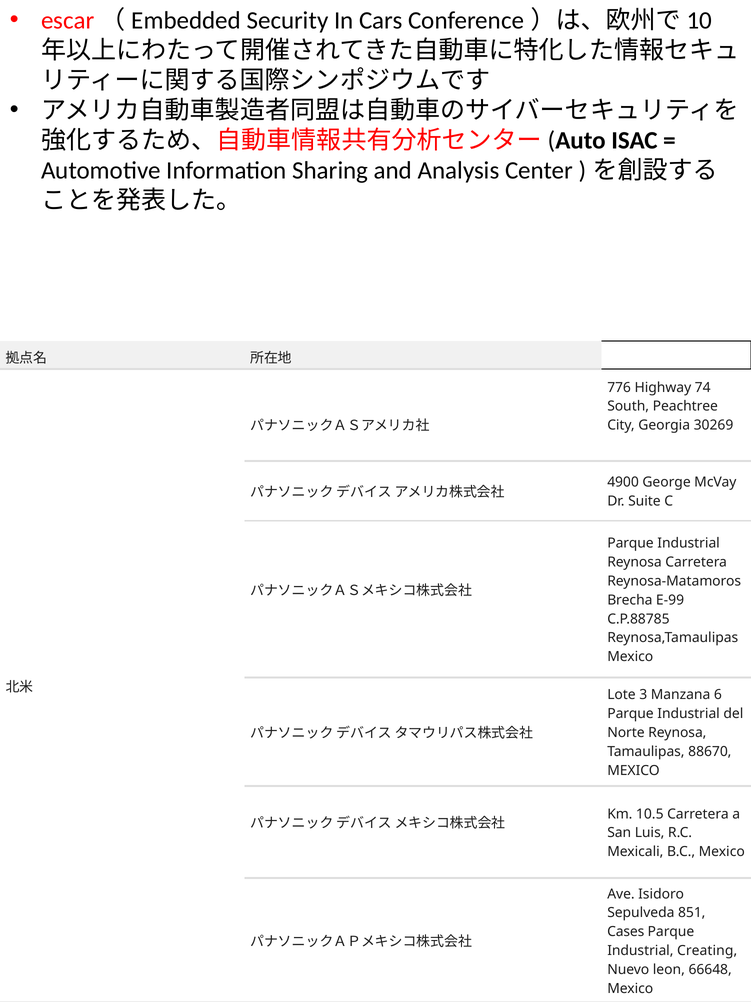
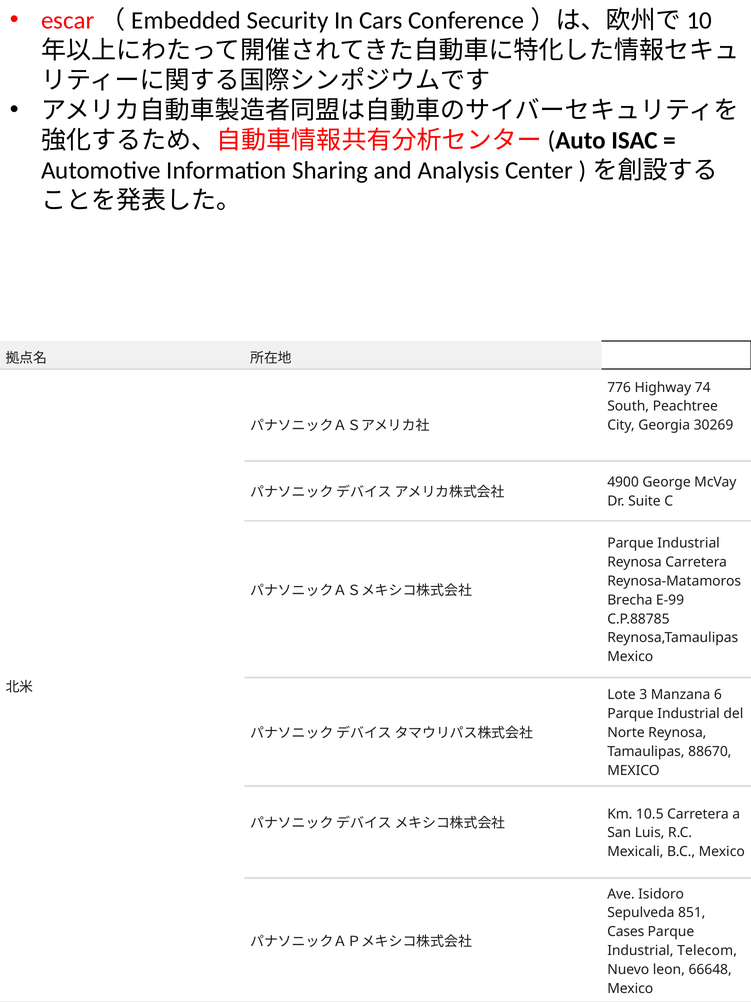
Creating: Creating -> Telecom (707, 950)
